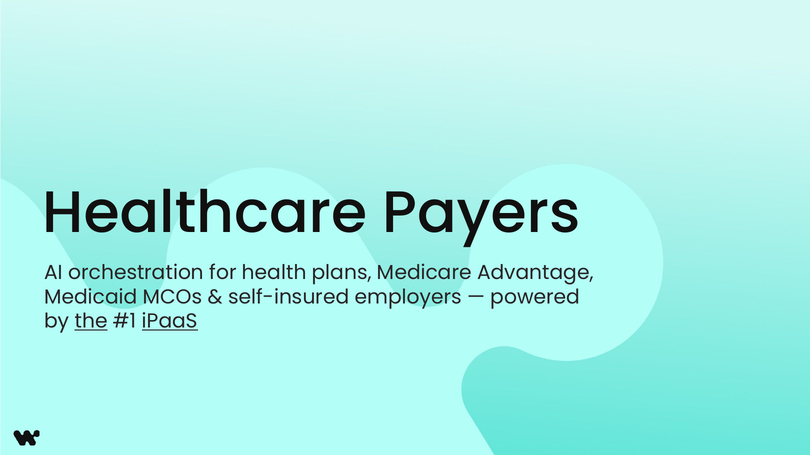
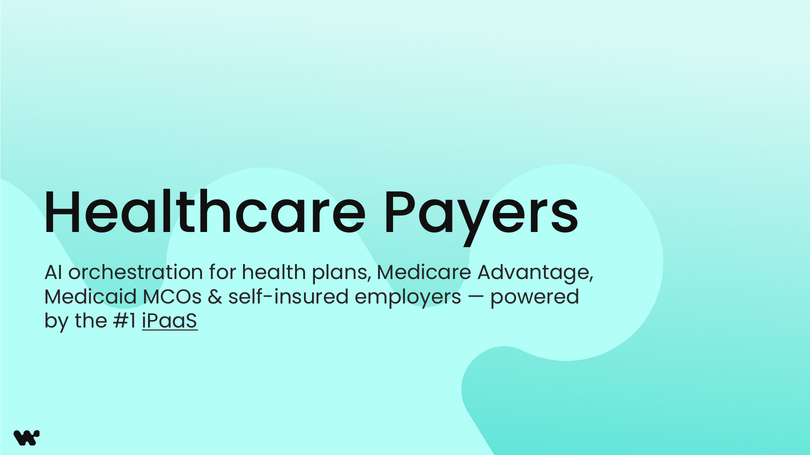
the underline: present -> none (91, 322)
